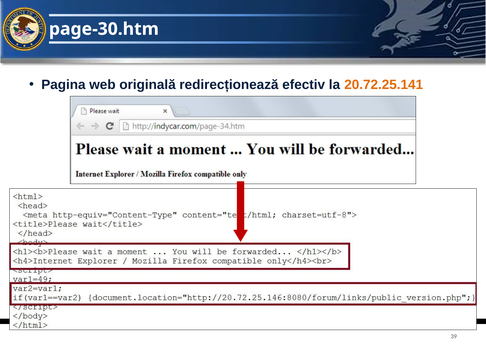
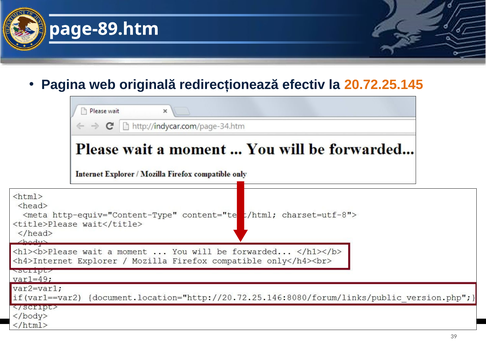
page-30.htm: page-30.htm -> page-89.htm (104, 29)
20.72.25.141: 20.72.25.141 -> 20.72.25.145 (384, 85)
